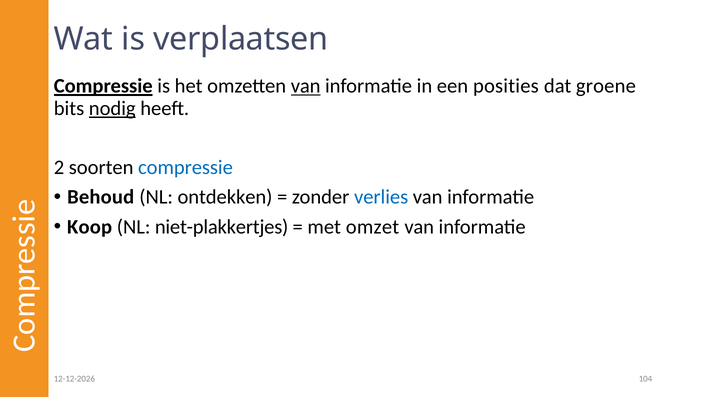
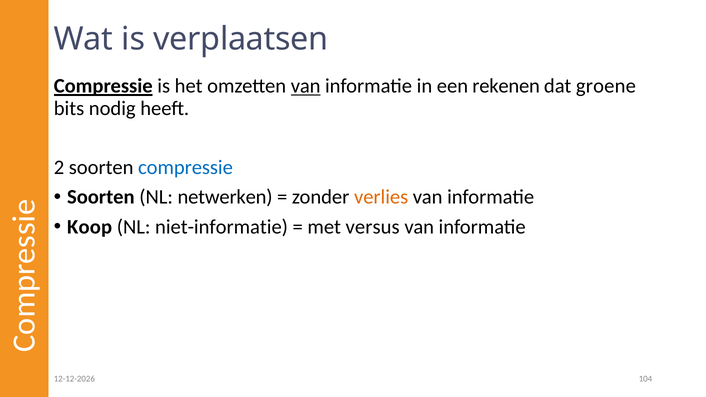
posities: posities -> rekenen (506, 86)
nodig underline: present -> none (112, 108)
Behoud: Behoud -> Soorten (101, 197)
ontdekken: ontdekken -> netwerken (225, 197)
verlies colour: blue -> orange (381, 197)
niet-plakkertjes: niet-plakkertjes -> niet-informatie (222, 227)
omzet: omzet -> versus (373, 227)
